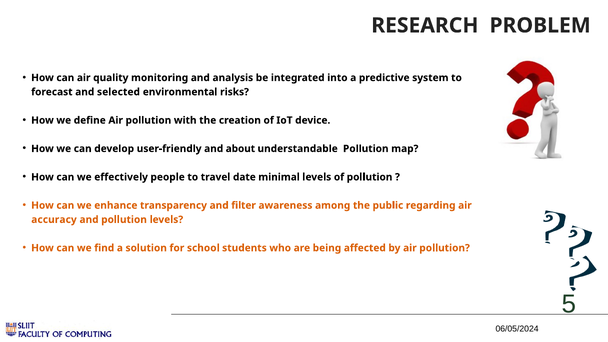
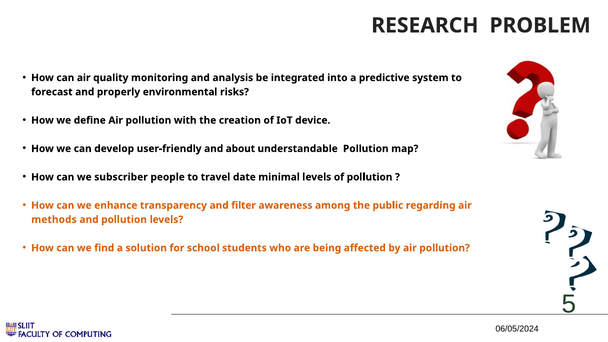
selected: selected -> properly (119, 92)
effectively: effectively -> subscriber (121, 177)
accuracy: accuracy -> methods (54, 220)
